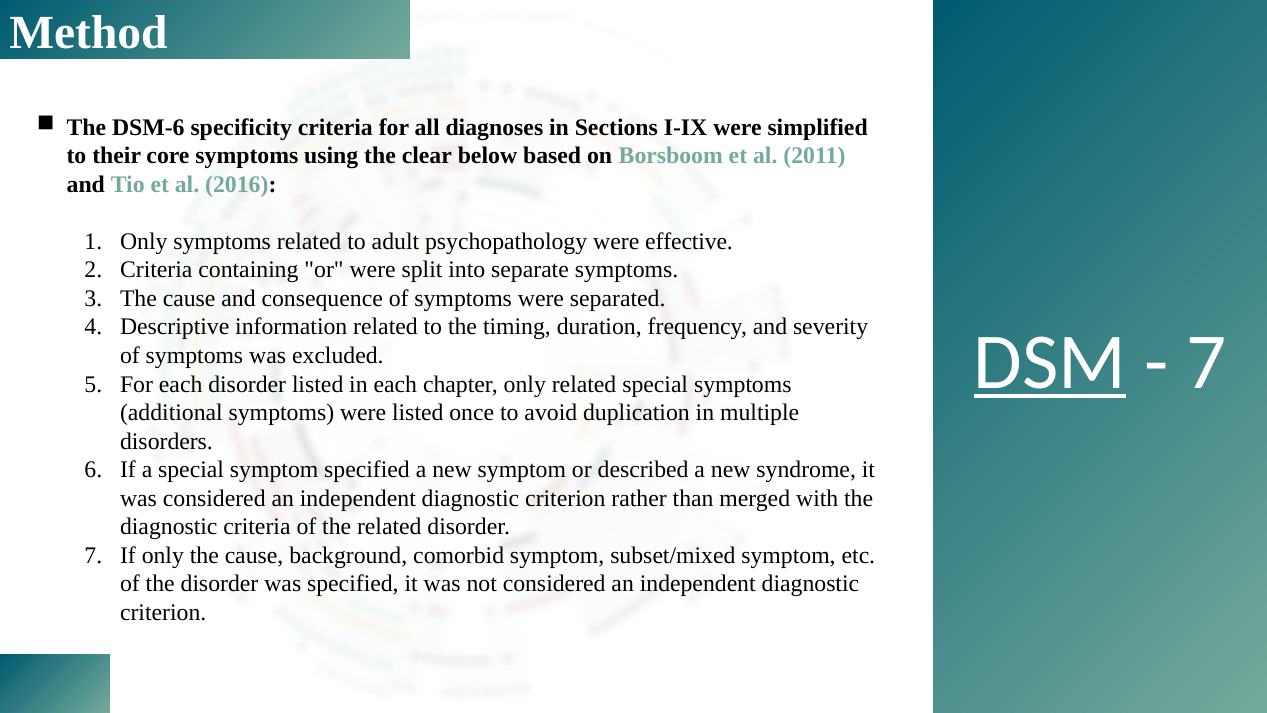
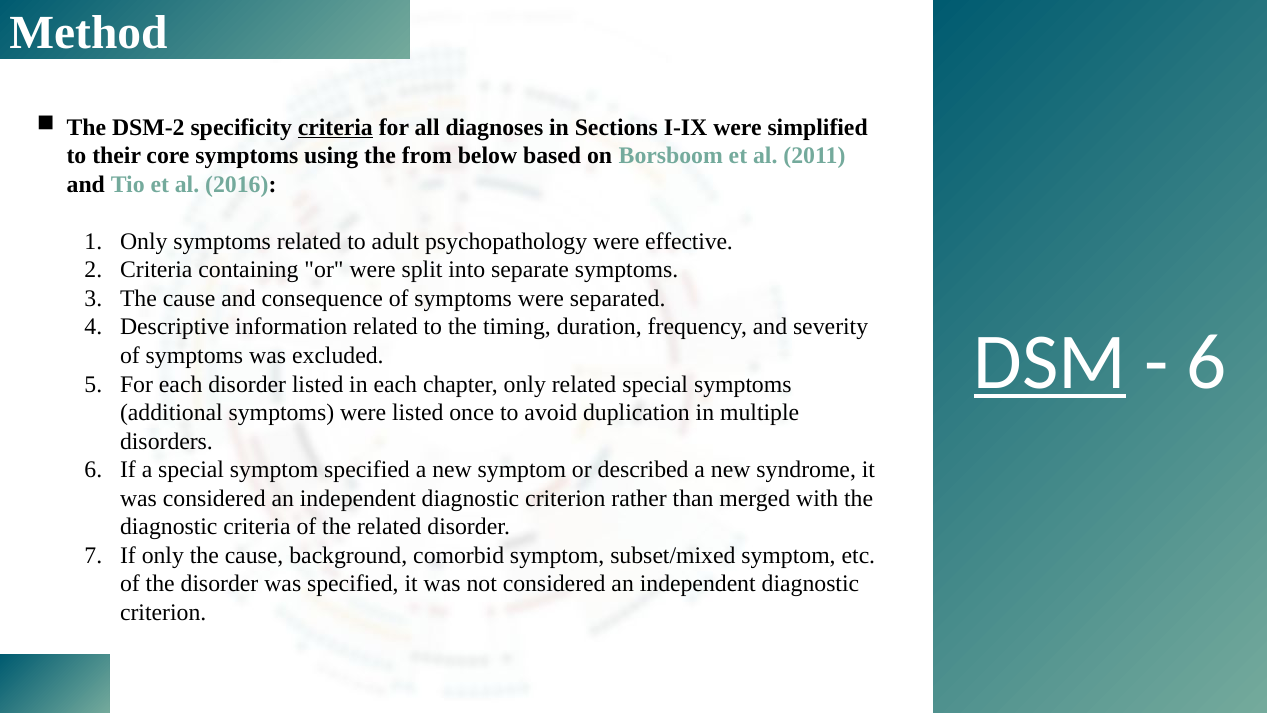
DSM-6: DSM-6 -> DSM-2 (148, 127)
criteria underline: none -> present (335, 127)
clear: clear -> from (427, 156)
7: 7 -> 6 (1206, 362)
